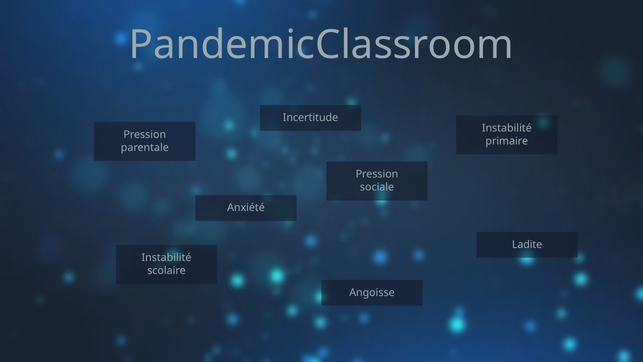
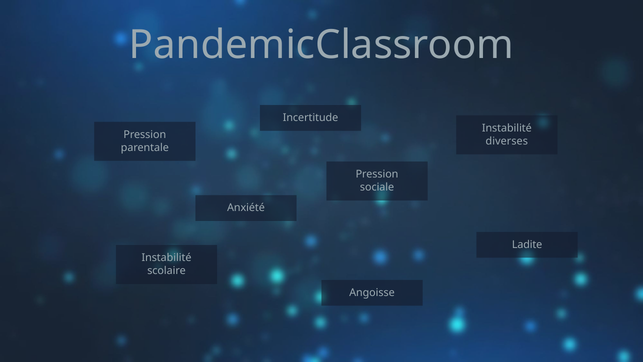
primaire: primaire -> diverses (507, 141)
